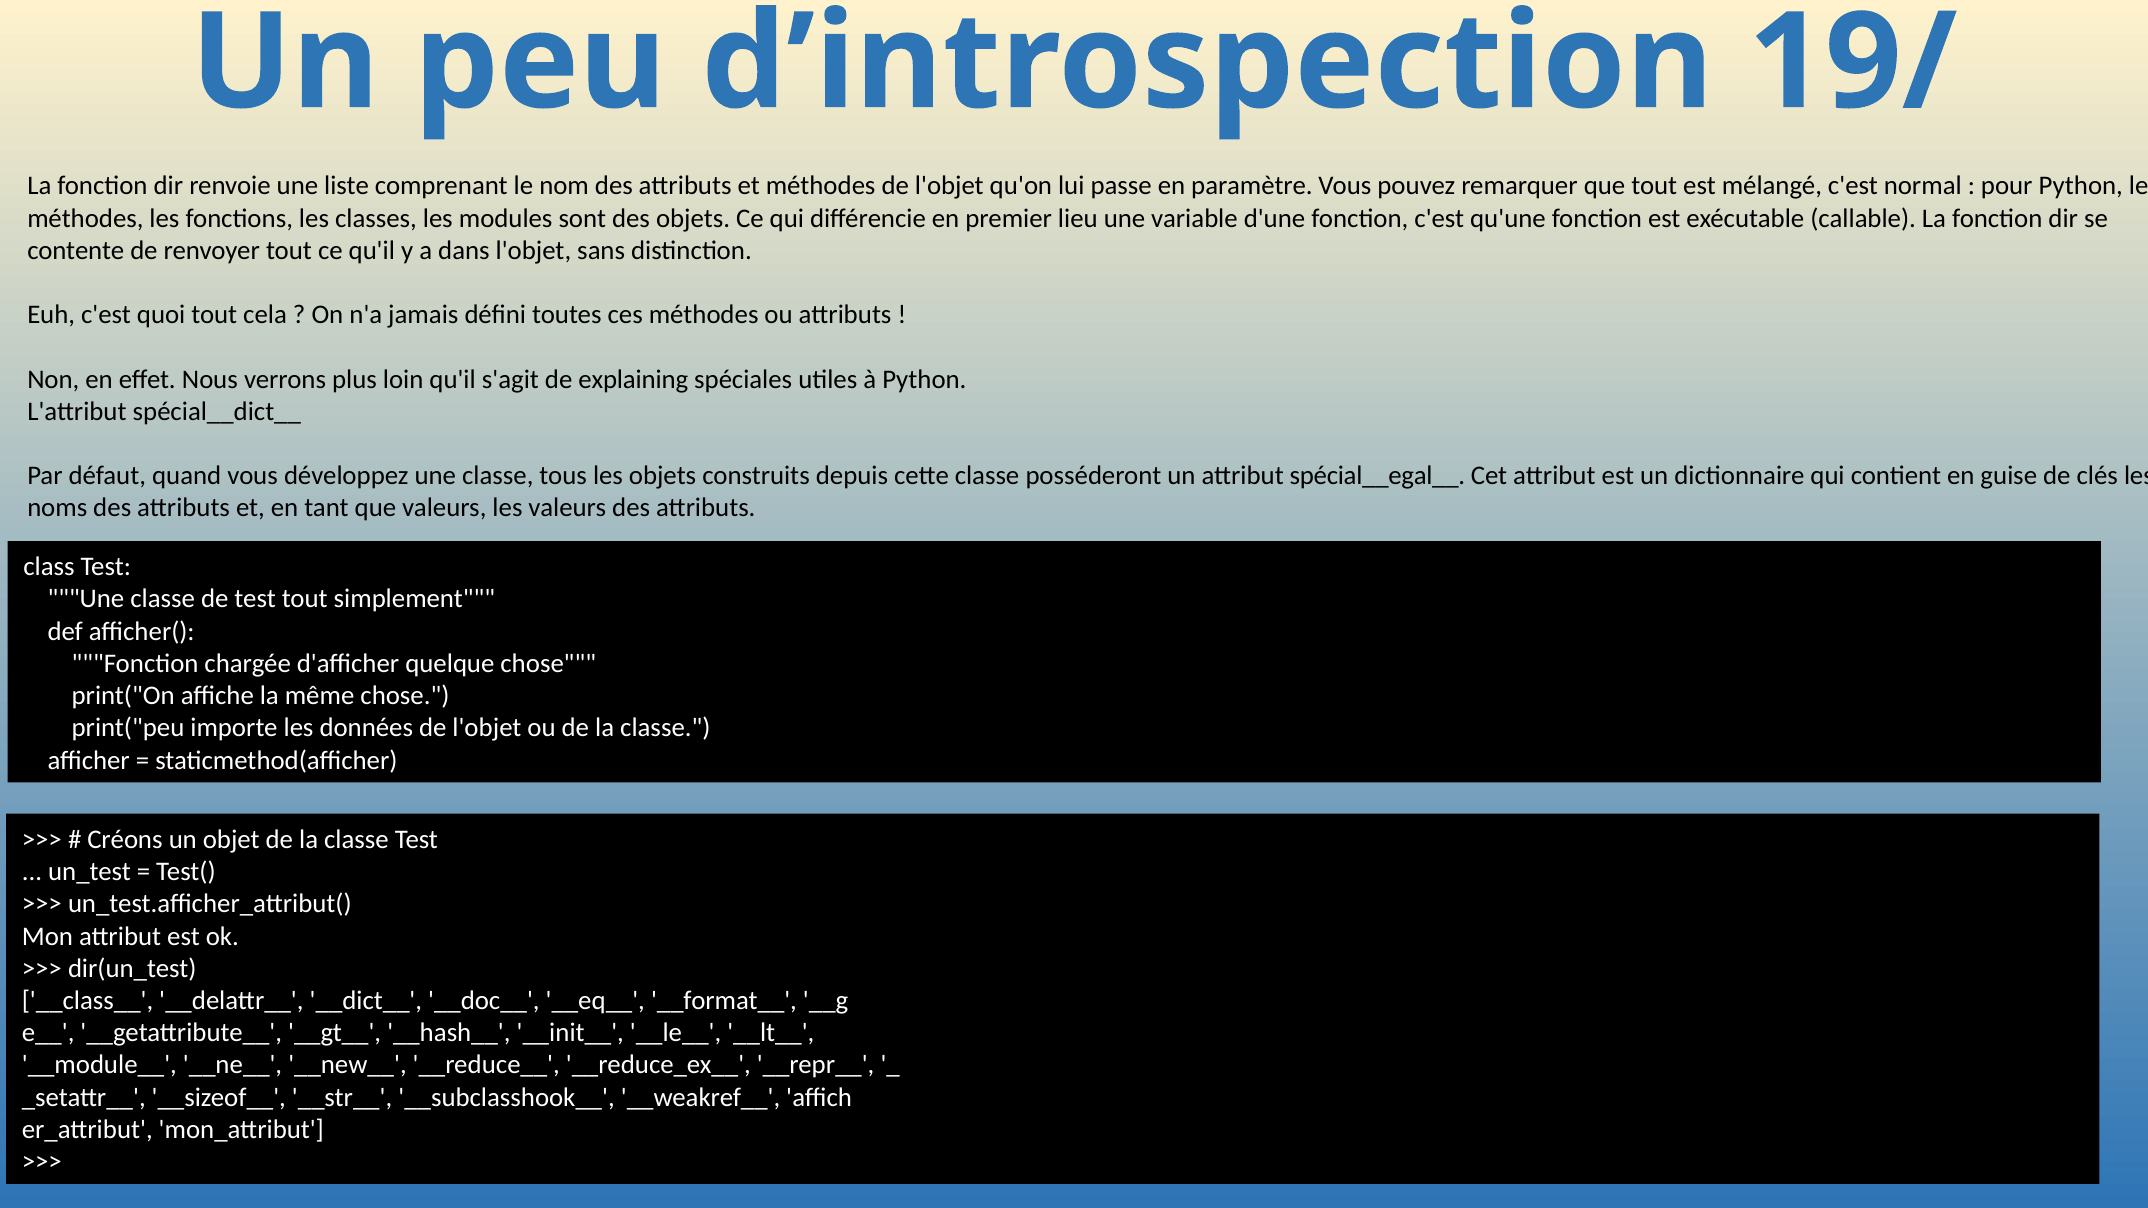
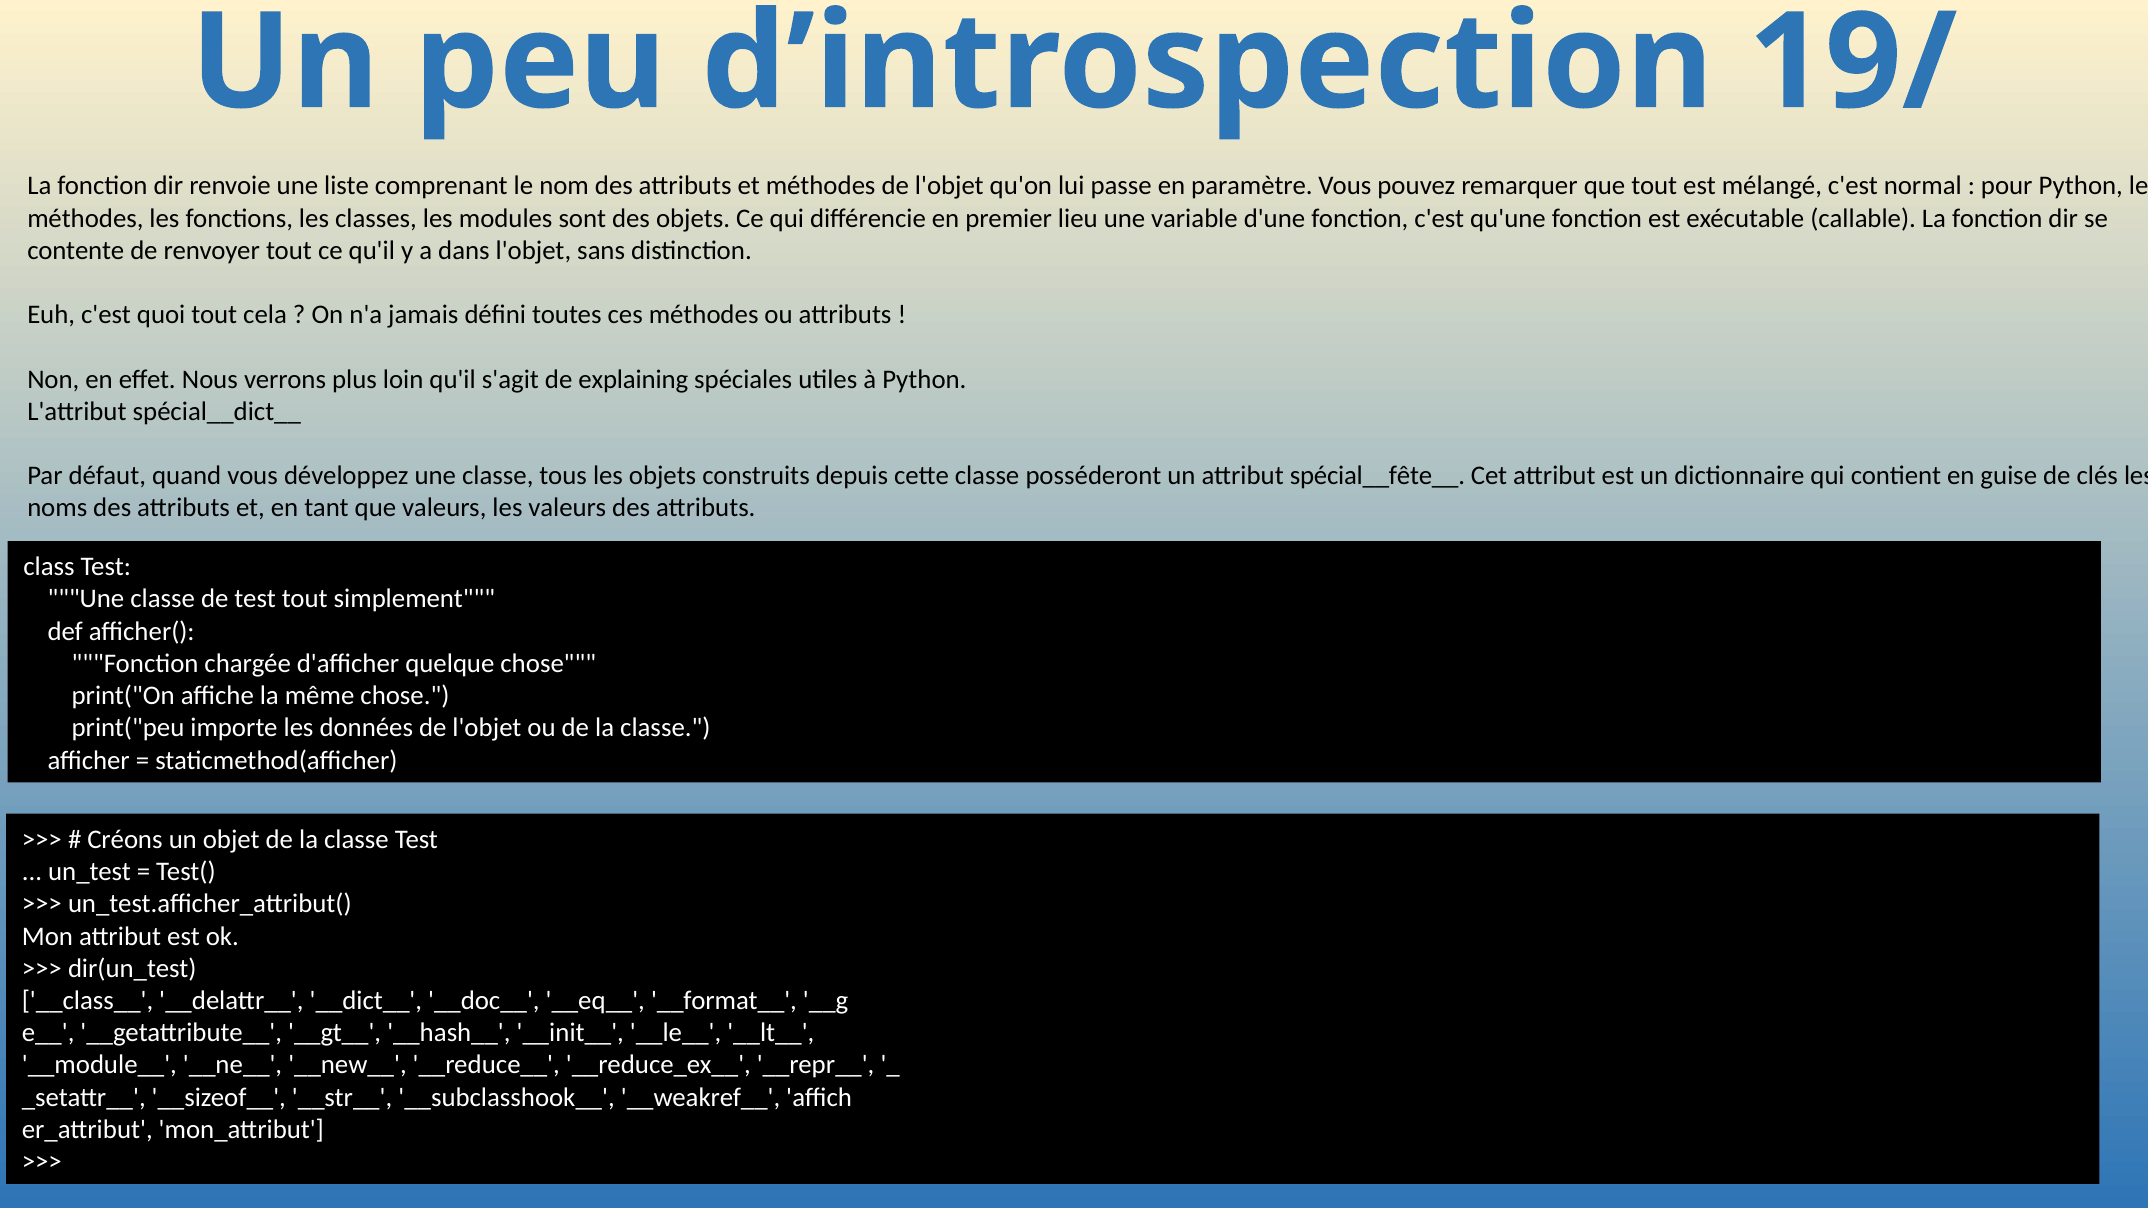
spécial__egal__: spécial__egal__ -> spécial__fête__ (1377, 476)
